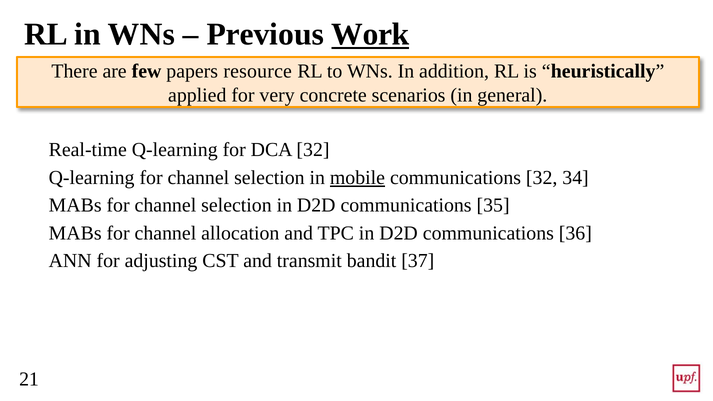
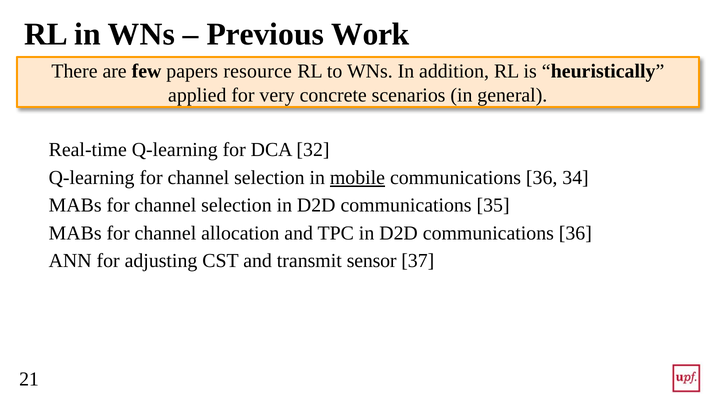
Work underline: present -> none (370, 34)
32: 32 -> 36 (542, 178)
bandit: bandit -> sensor (372, 261)
